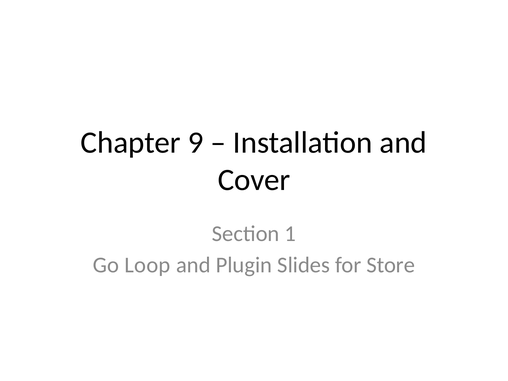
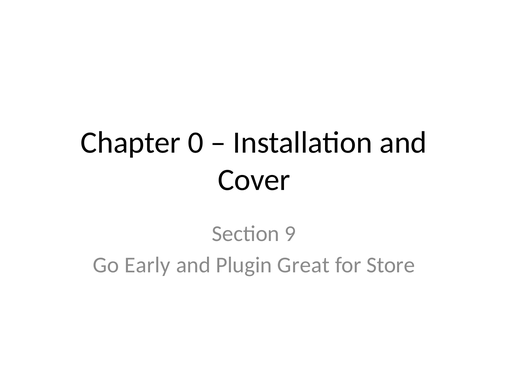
9: 9 -> 0 (196, 143)
1: 1 -> 9 (290, 234)
Loop: Loop -> Early (148, 265)
Slides: Slides -> Great (304, 265)
